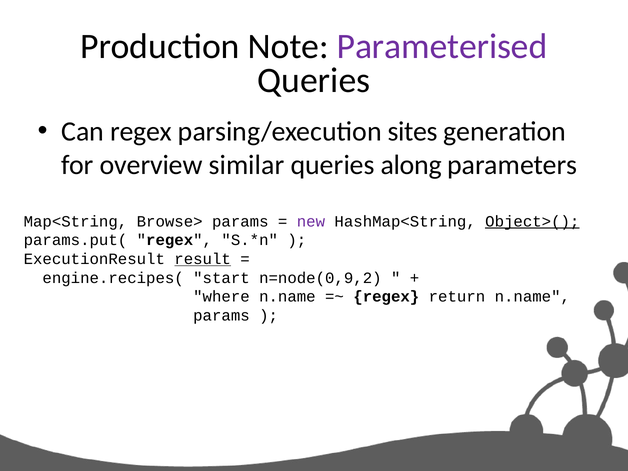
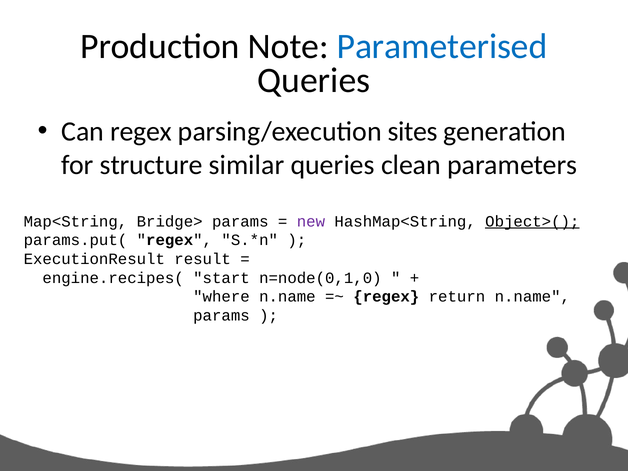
Parameterised colour: purple -> blue (442, 46)
overview: overview -> structure (151, 165)
along: along -> clean (411, 165)
Browse>: Browse> -> Bridge> (170, 221)
result underline: present -> none (203, 259)
n=node(0,9,2: n=node(0,9,2 -> n=node(0,1,0 (320, 278)
